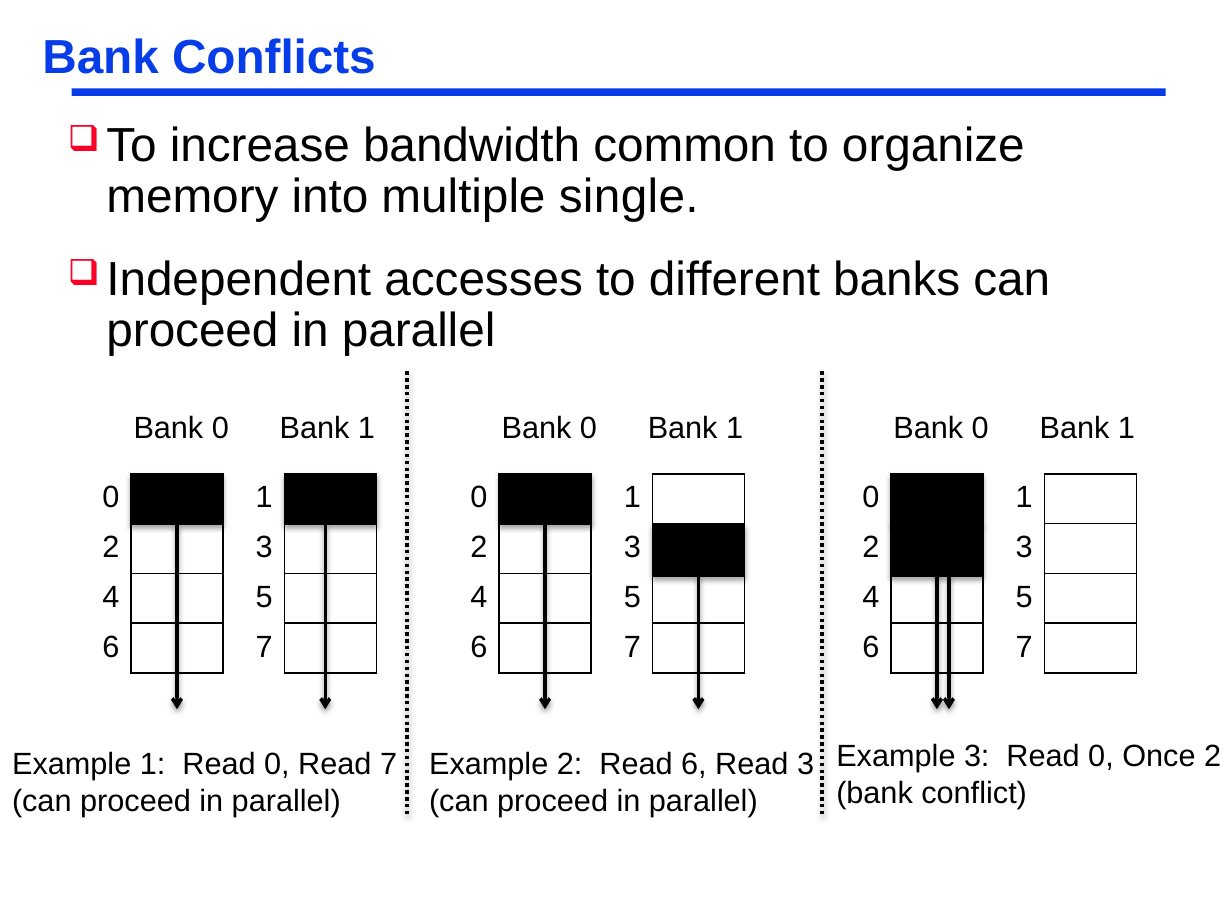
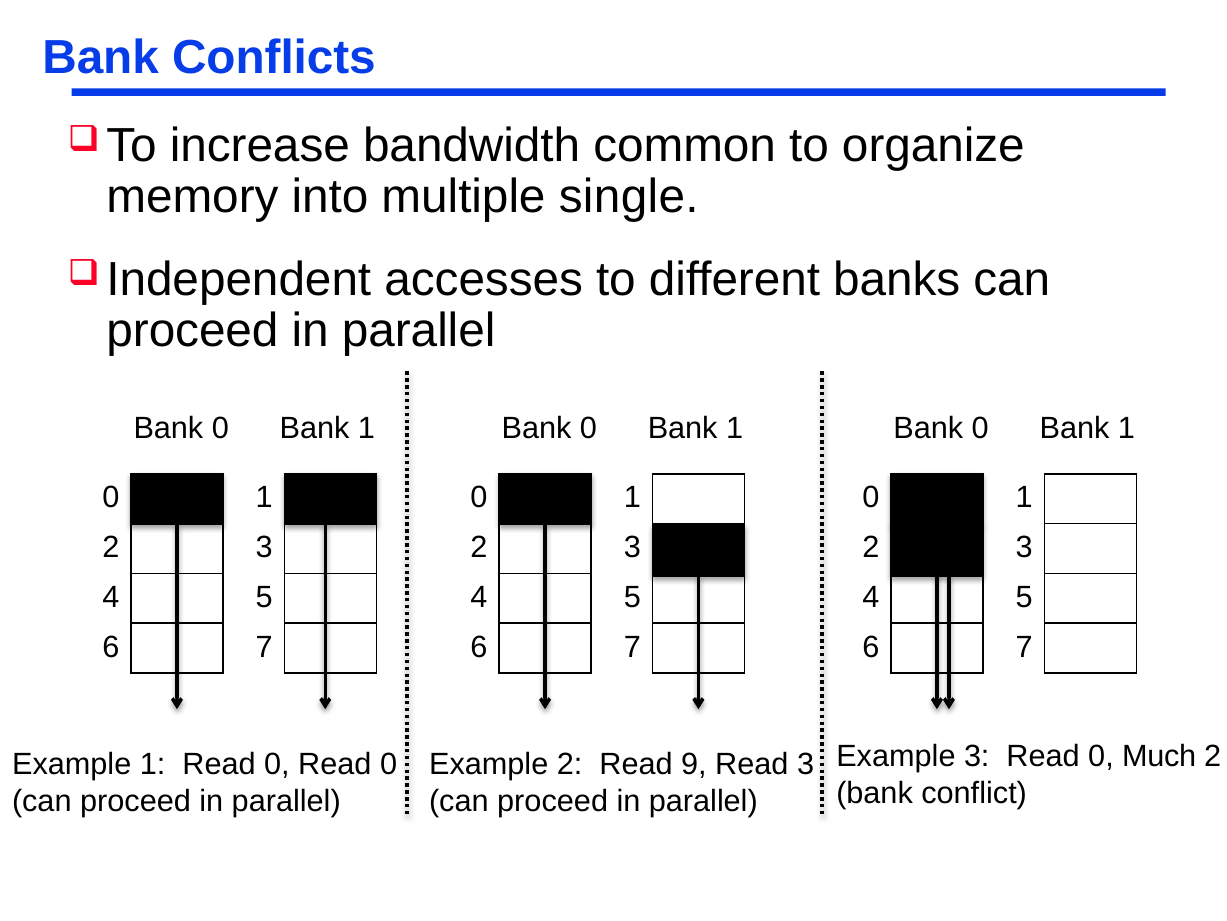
Once: Once -> Much (1159, 756)
0 Read 7: 7 -> 0 (389, 764)
Read 6: 6 -> 9 (694, 764)
